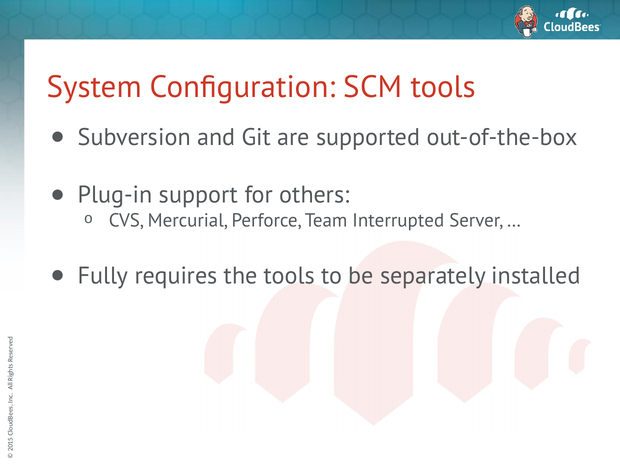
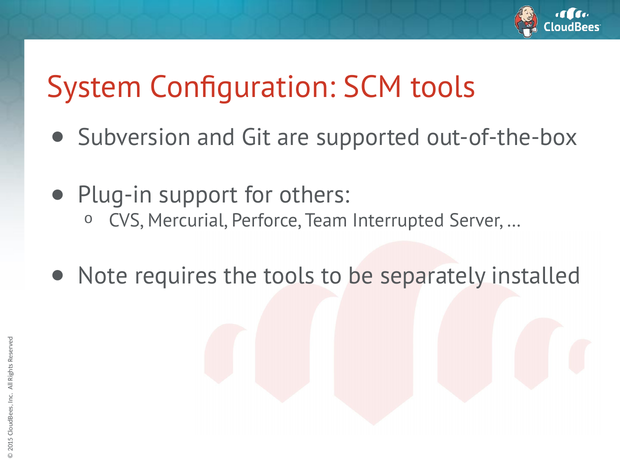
Fully: Fully -> Note (103, 276)
